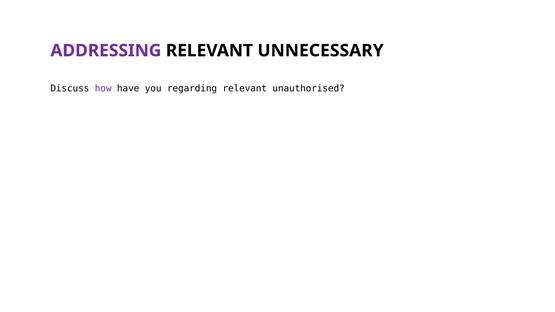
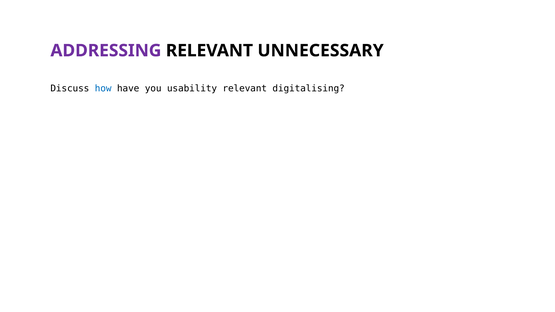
how colour: purple -> blue (103, 89)
regarding: regarding -> usability (192, 89)
unauthorised: unauthorised -> digitalising (309, 89)
